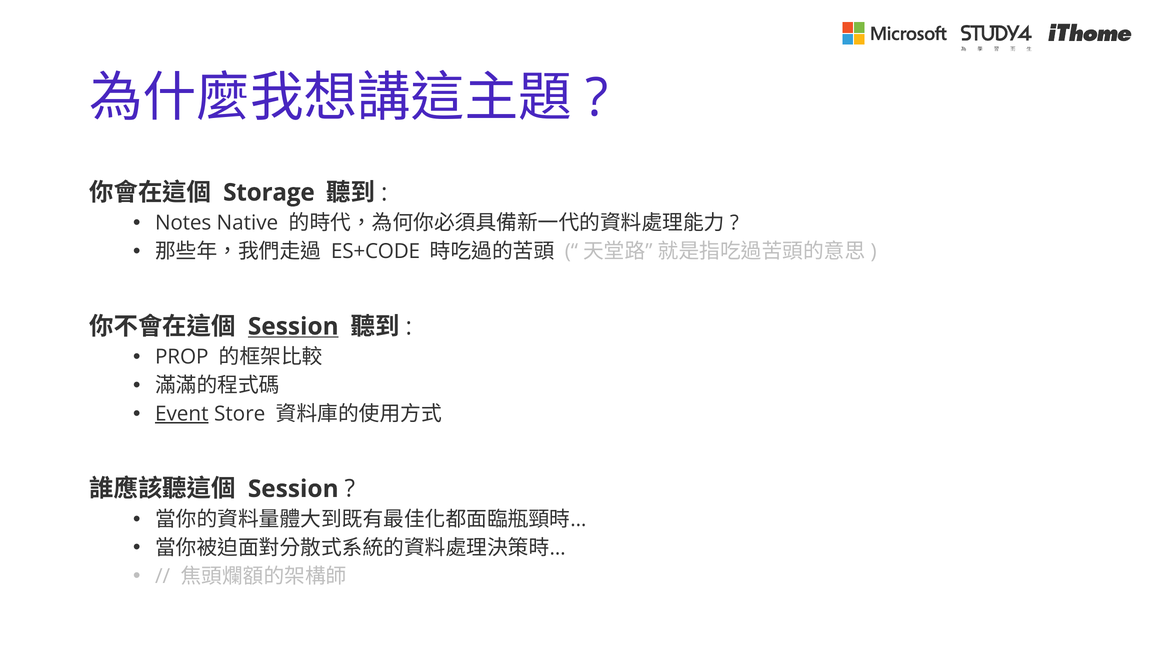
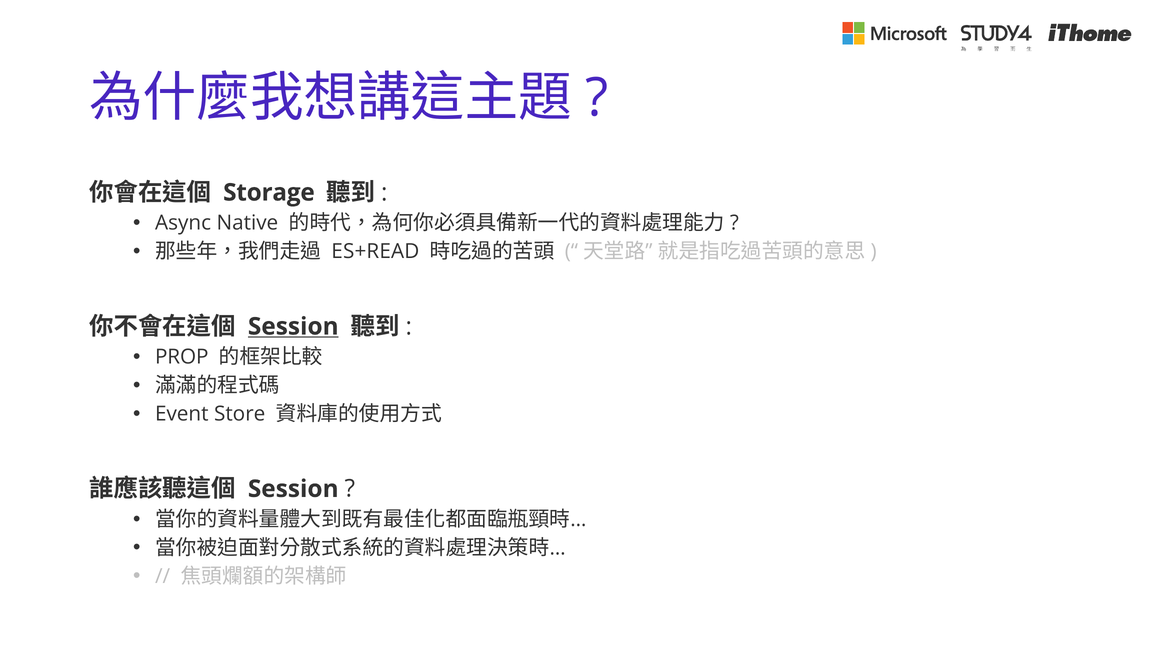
Notes: Notes -> Async (183, 223)
ES+CODE: ES+CODE -> ES+READ (375, 252)
Event underline: present -> none (182, 414)
